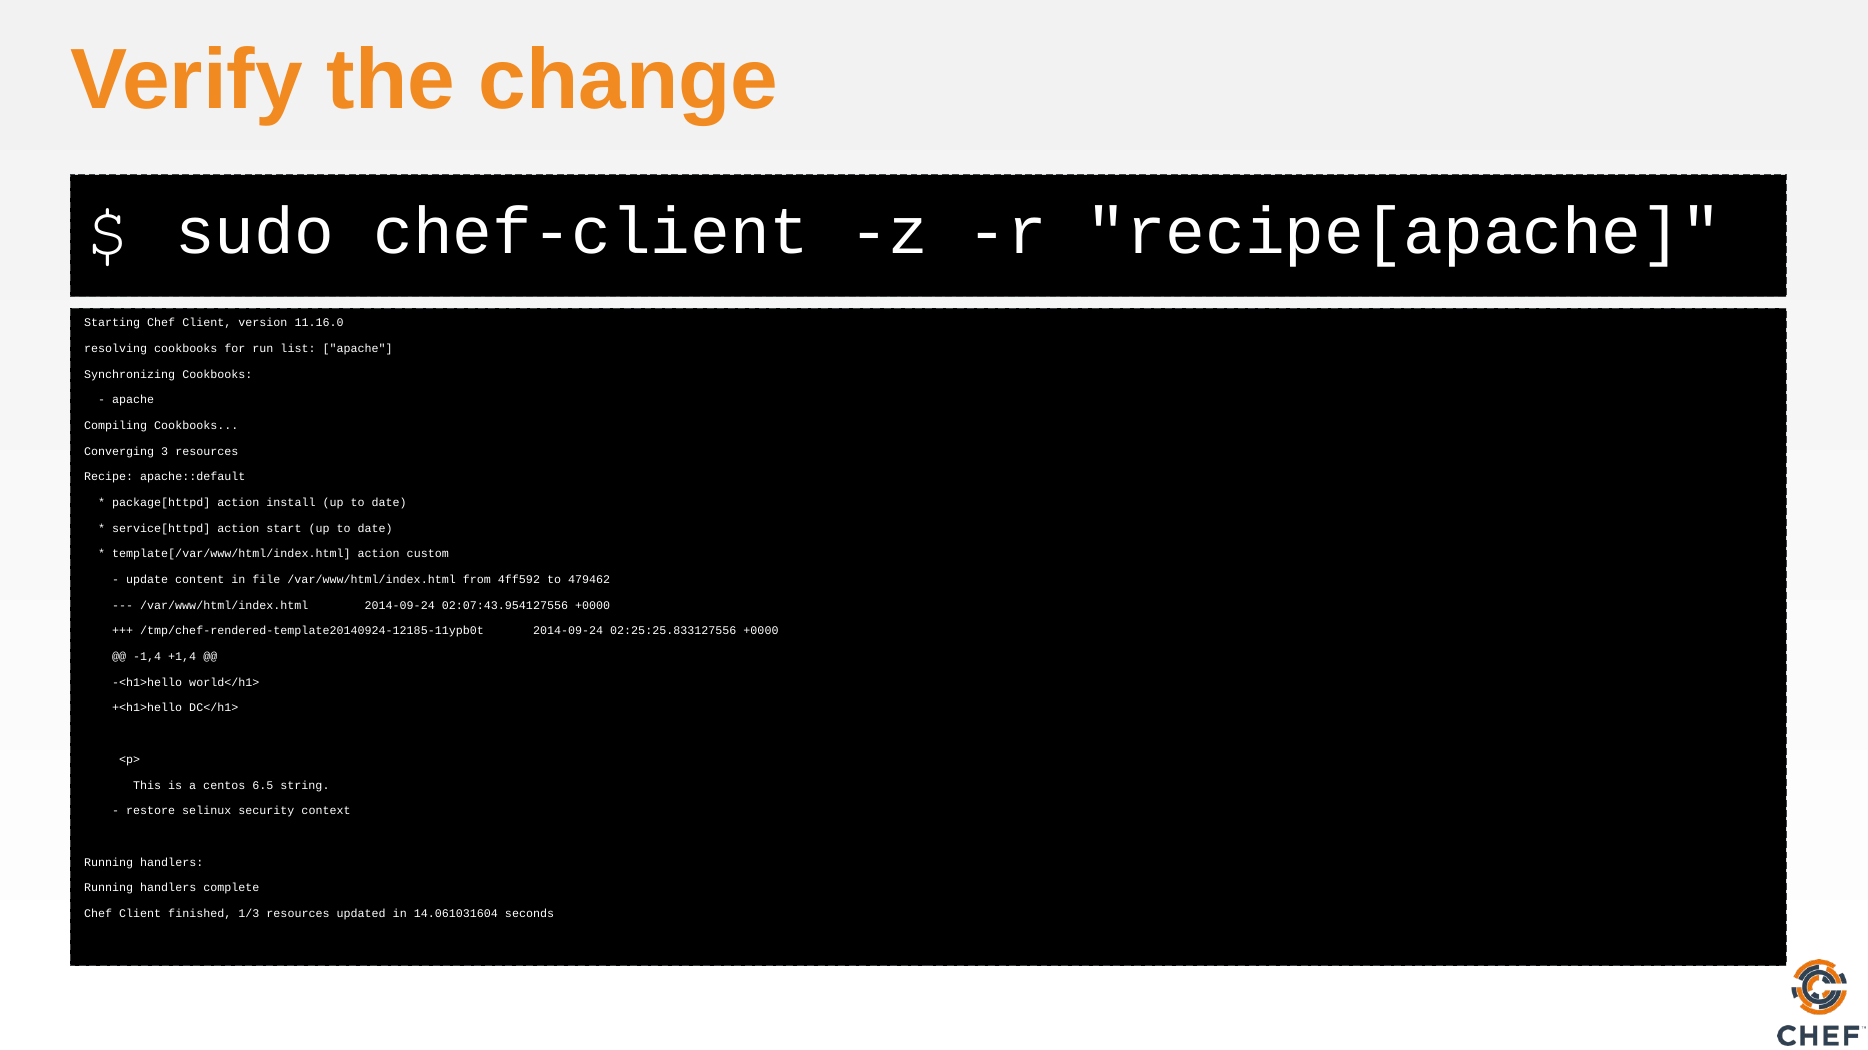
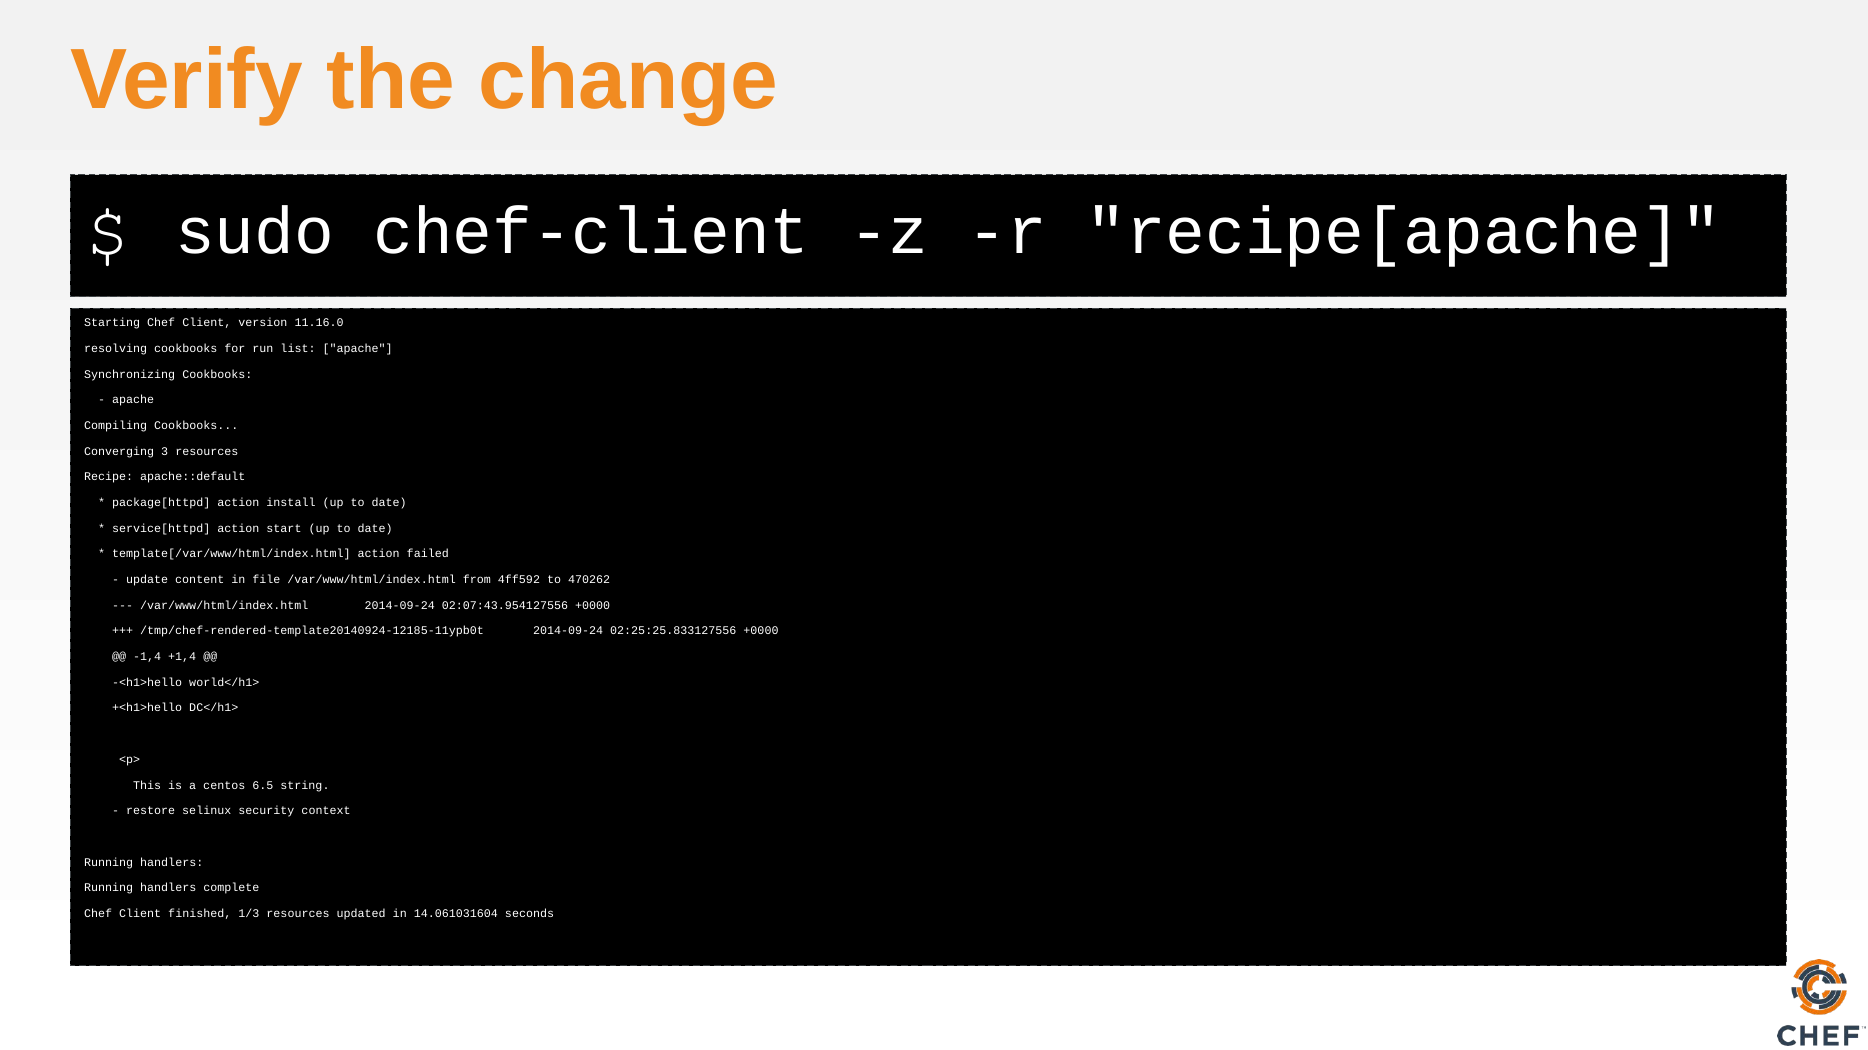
custom: custom -> failed (428, 554)
479462: 479462 -> 470262 (589, 580)
